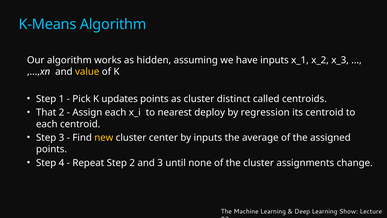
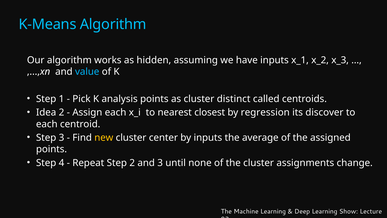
value colour: yellow -> light blue (87, 72)
updates: updates -> analysis (120, 99)
That: That -> Idea (46, 112)
deploy: deploy -> closest (210, 112)
its centroid: centroid -> discover (324, 112)
